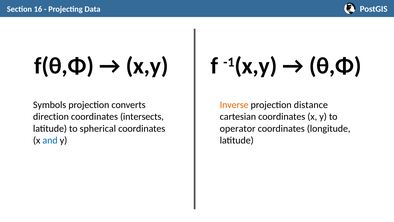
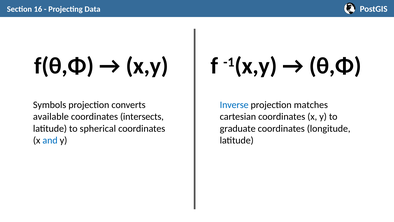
Inverse colour: orange -> blue (234, 105)
distance: distance -> matches (311, 105)
direction: direction -> available (51, 116)
operator: operator -> graduate (238, 128)
